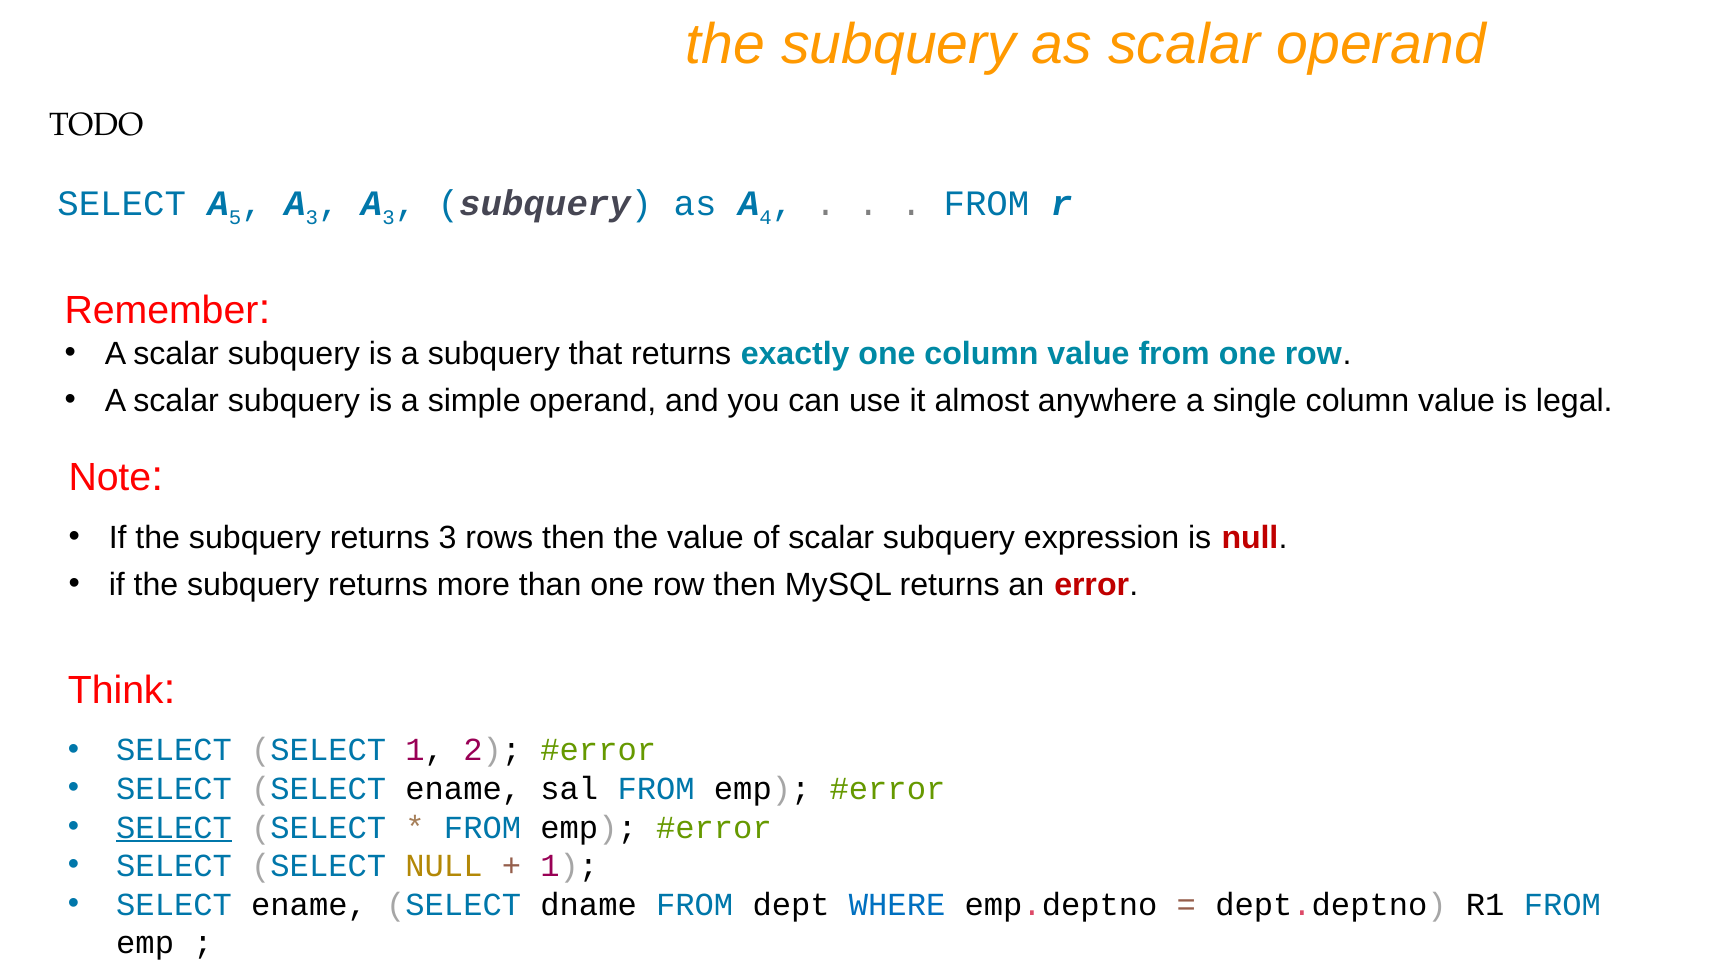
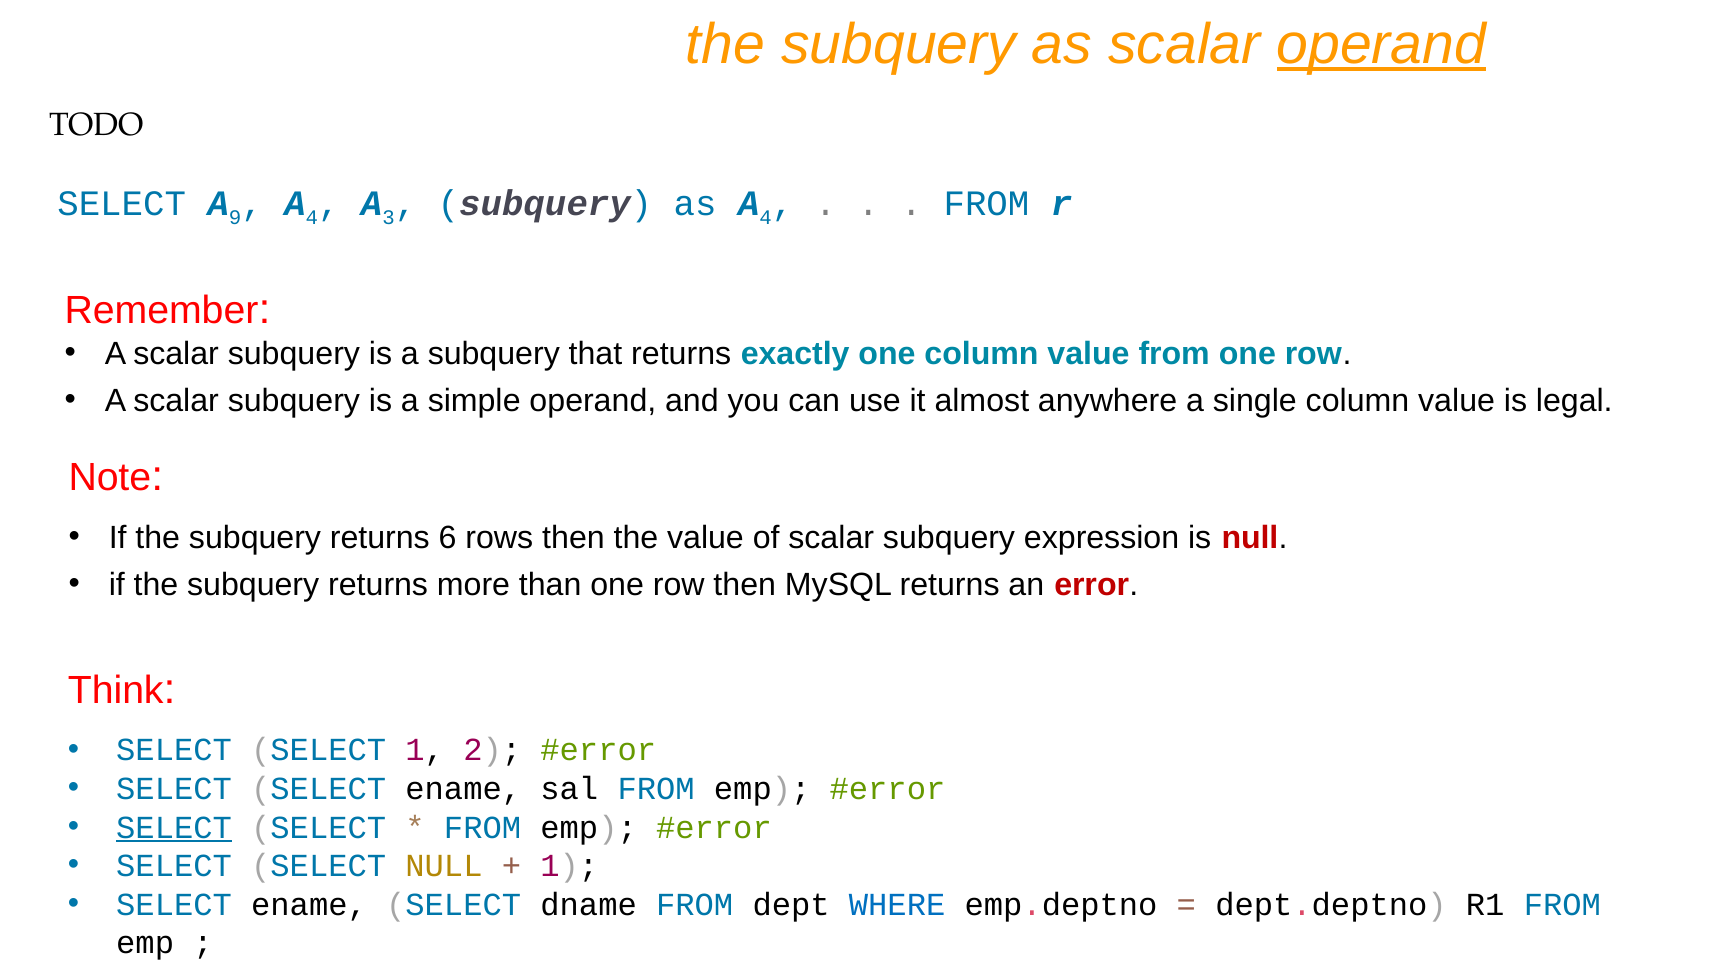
operand underline: none -> present (1381, 45)
5: 5 -> 9 (235, 217)
3: 3 -> 4 (312, 217)
returns 3: 3 -> 6 (448, 538)
